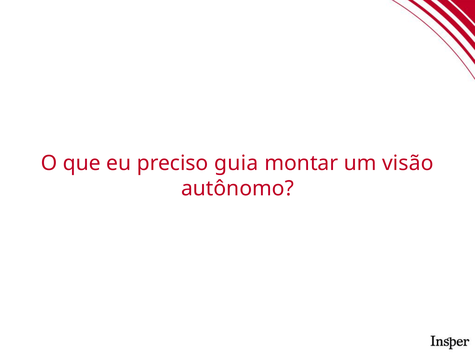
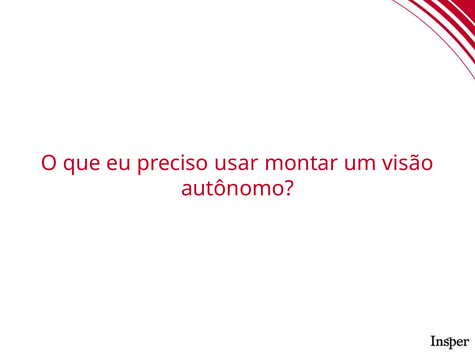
guia: guia -> usar (236, 163)
